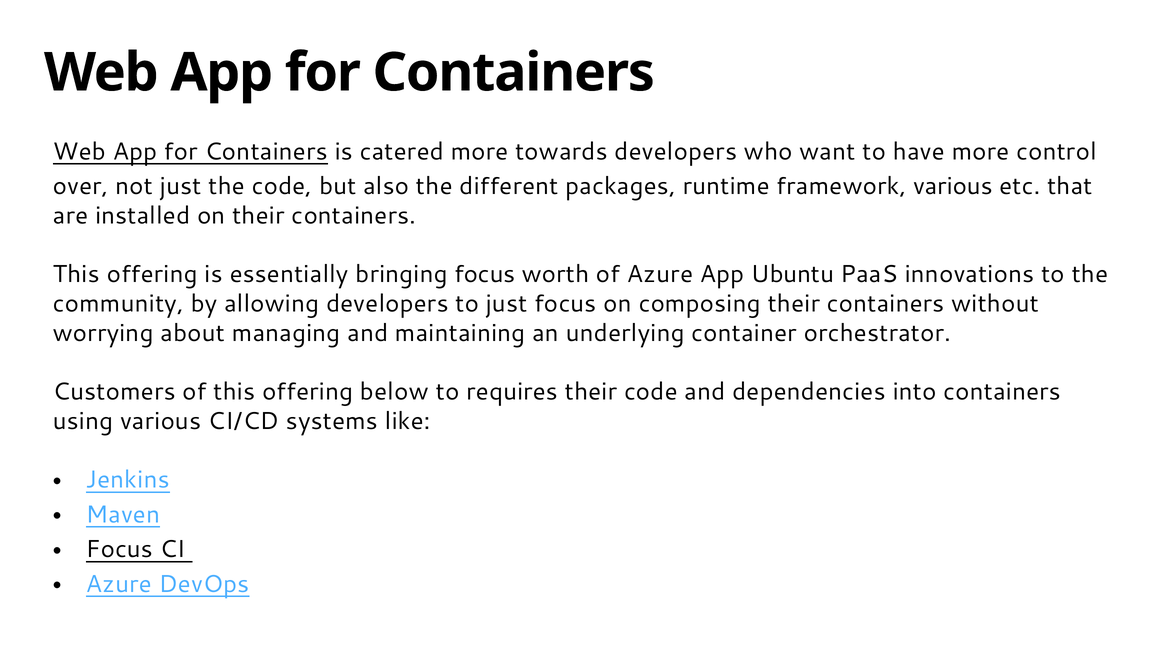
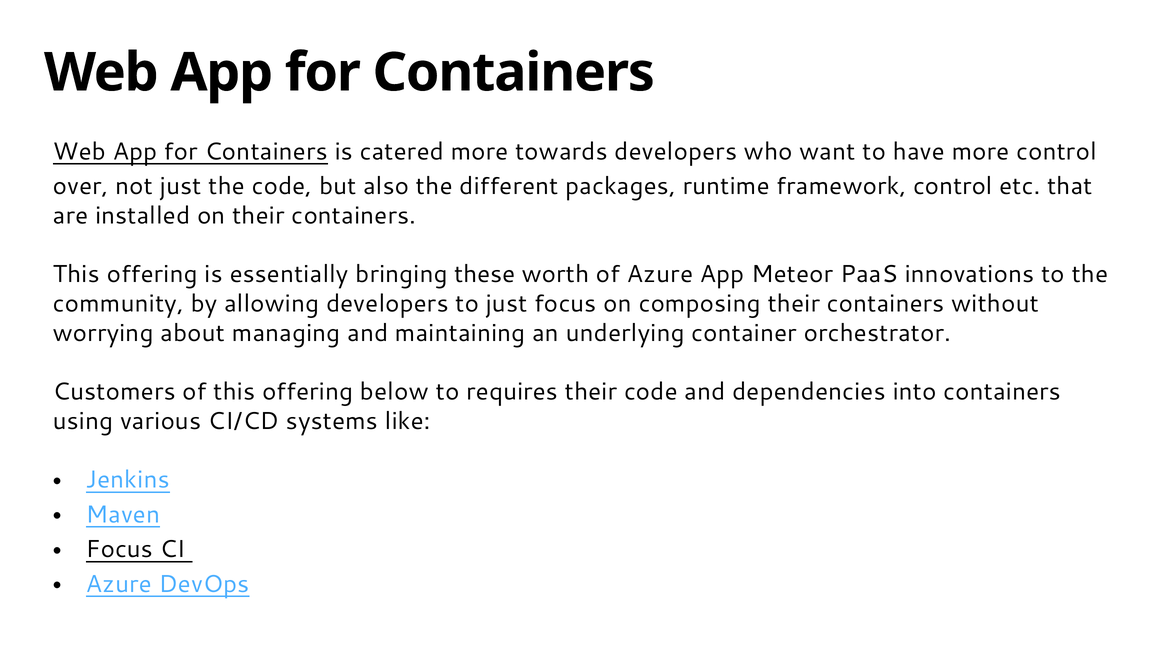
framework various: various -> control (953, 186)
bringing focus: focus -> these (485, 275)
Ubuntu: Ubuntu -> Meteor (792, 275)
